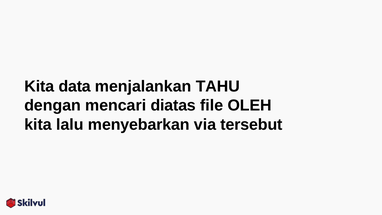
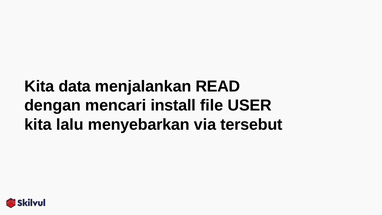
TAHU: TAHU -> READ (218, 86)
diatas: diatas -> install (173, 105)
OLEH: OLEH -> USER (250, 105)
